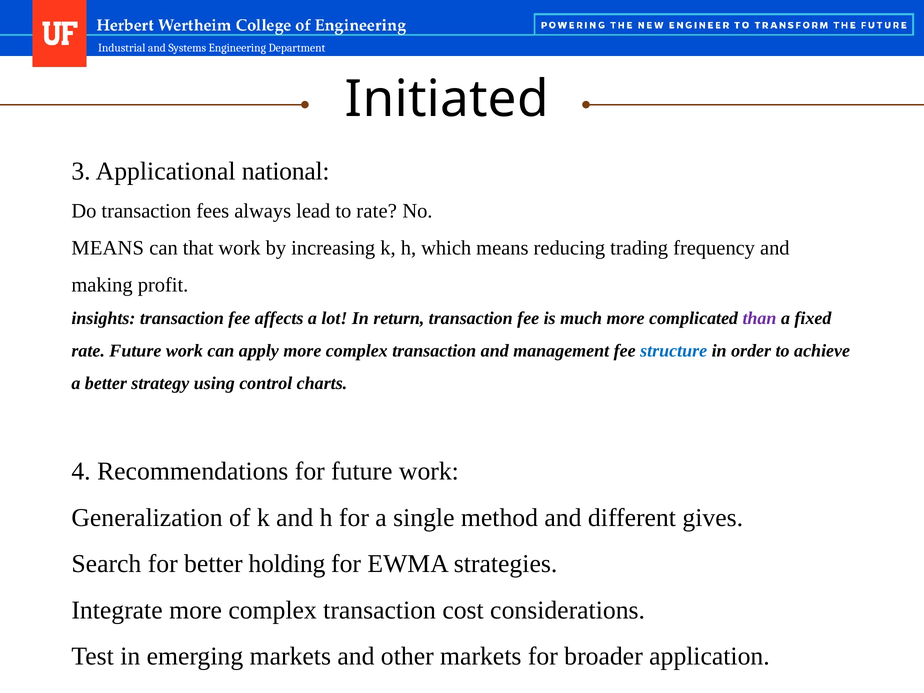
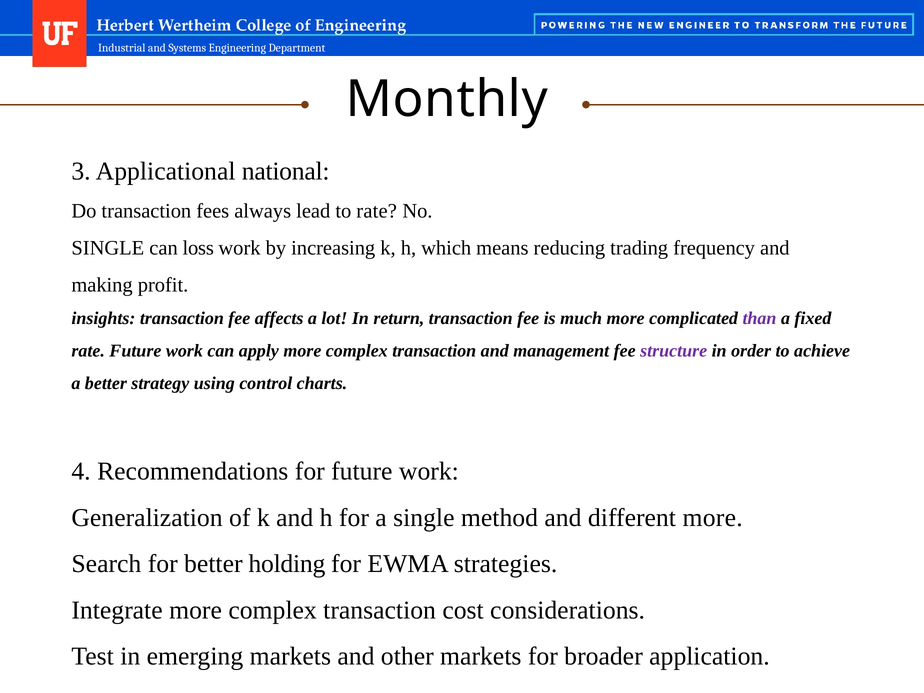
Initiated: Initiated -> Monthly (447, 99)
MEANS: MEANS -> SINGLE (108, 248)
that: that -> loss (198, 248)
structure colour: blue -> purple (674, 351)
different gives: gives -> more (713, 518)
